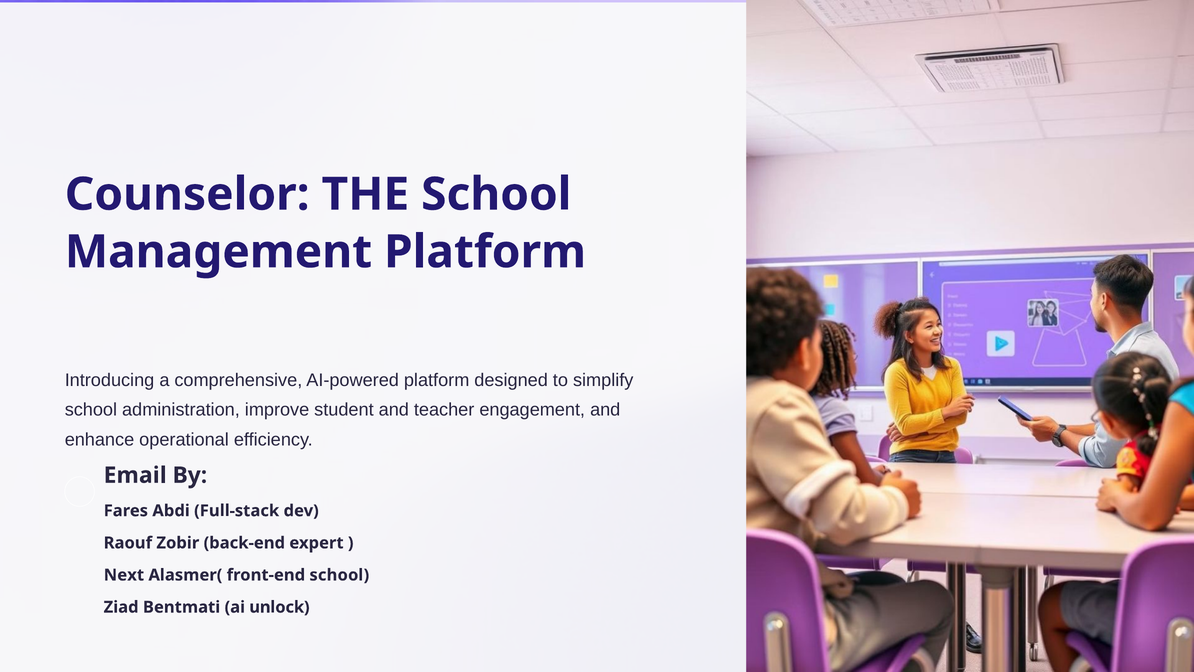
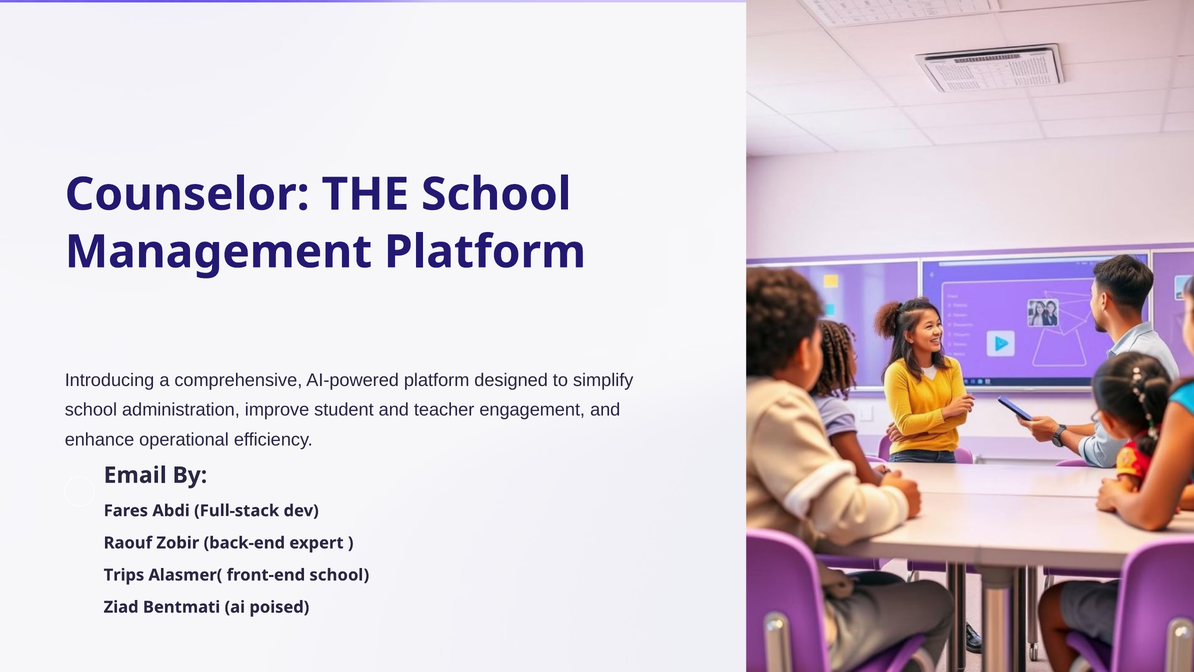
Next: Next -> Trips (124, 575)
unlock: unlock -> poised (279, 607)
